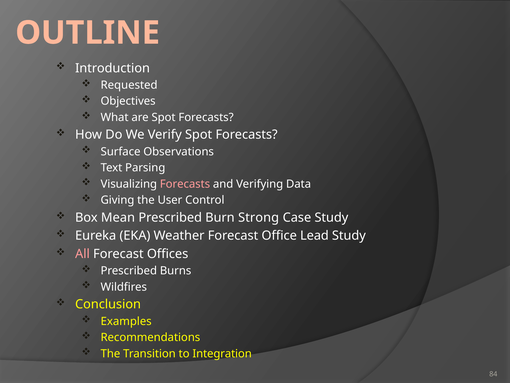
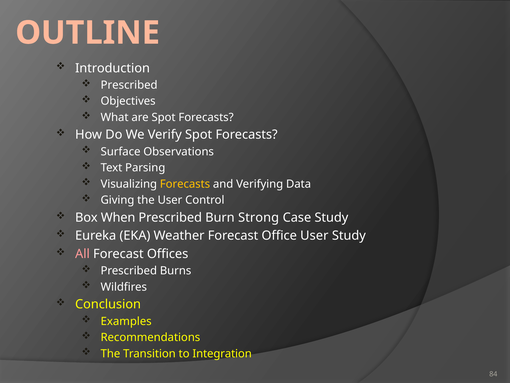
Requested: Requested -> Prescribed (129, 85)
Forecasts colour: pink -> yellow (185, 184)
Mean: Mean -> When (118, 217)
Office Lead: Lead -> User (314, 235)
